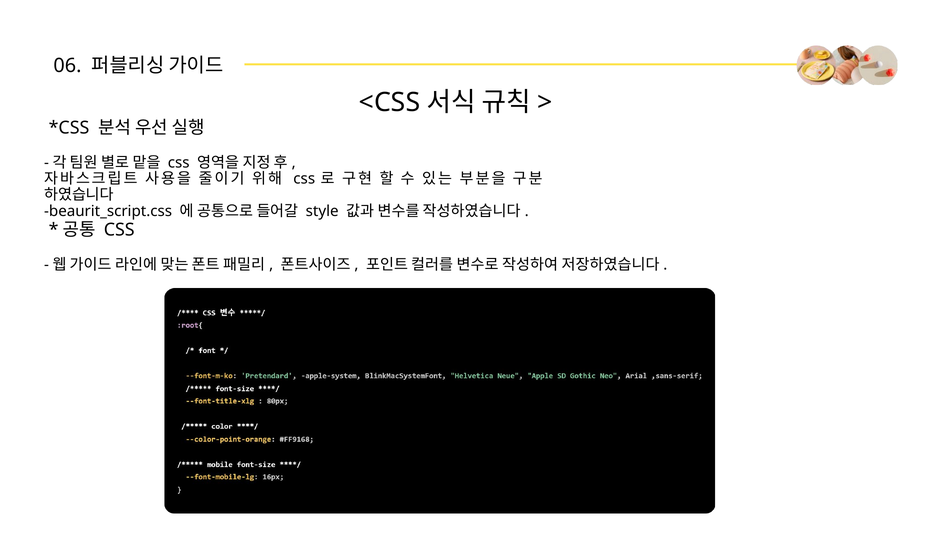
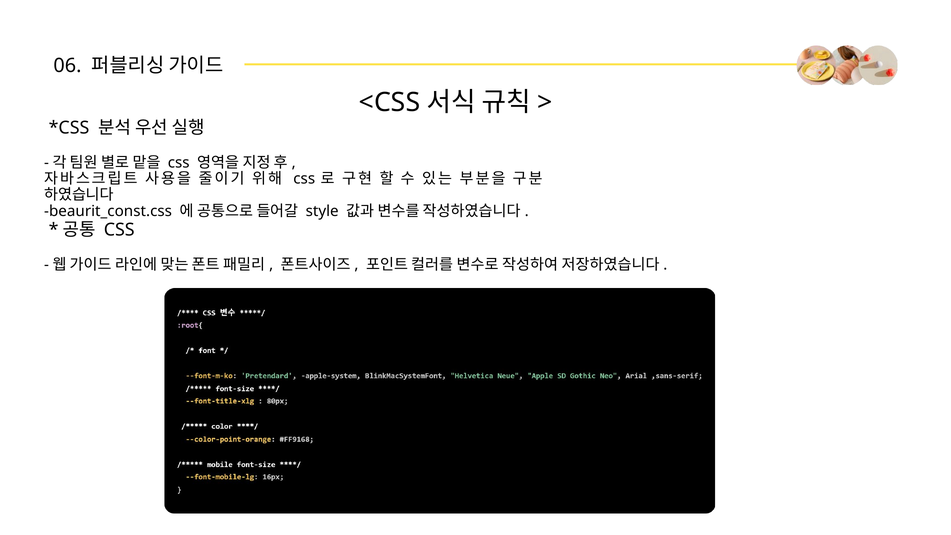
beaurit_script.css: beaurit_script.css -> beaurit_const.css (108, 211)
